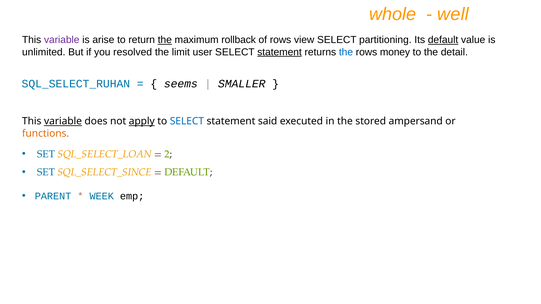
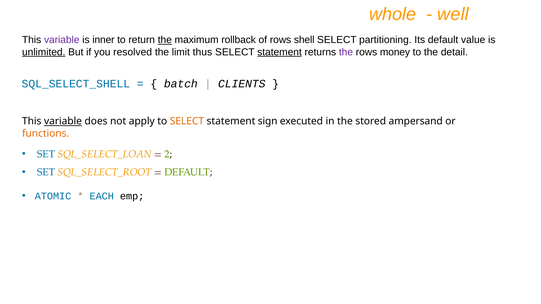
arise: arise -> inner (103, 40)
view: view -> shell (304, 40)
default underline: present -> none (443, 40)
unlimited underline: none -> present (44, 52)
user: user -> thus (202, 52)
the colour: blue -> purple (346, 52)
SQL_SELECT_RUHAN: SQL_SELECT_RUHAN -> SQL_SELECT_SHELL (76, 84)
seems: seems -> batch (181, 84)
SMALLER: SMALLER -> CLIENTS (242, 84)
apply underline: present -> none (142, 121)
SELECT colour: blue -> orange (187, 121)
said: said -> sign (268, 121)
SQL_SELECT_SINCE: SQL_SELECT_SINCE -> SQL_SELECT_ROOT (105, 172)
PARENT: PARENT -> ATOMIC (53, 196)
WEEK: WEEK -> EACH (102, 196)
